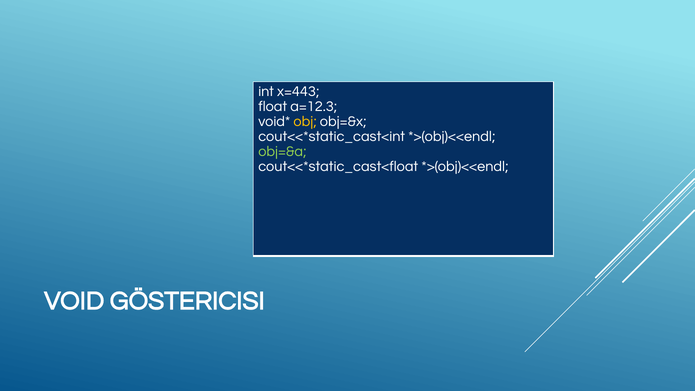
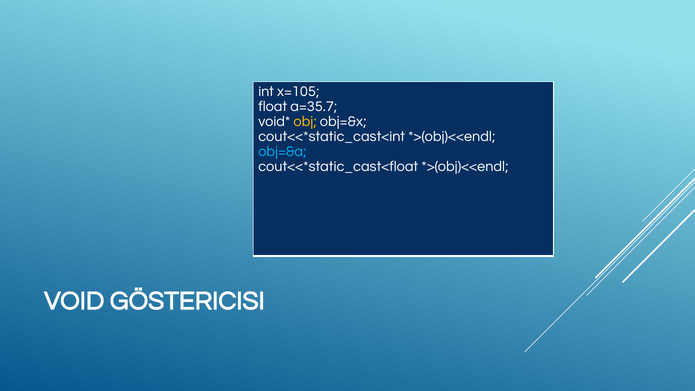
x=443: x=443 -> x=105 (298, 92)
a=12.3: a=12.3 -> a=35.7 (314, 106)
obj=&a colour: light green -> light blue (282, 151)
